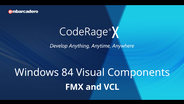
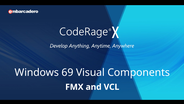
84: 84 -> 69 (67, 72)
